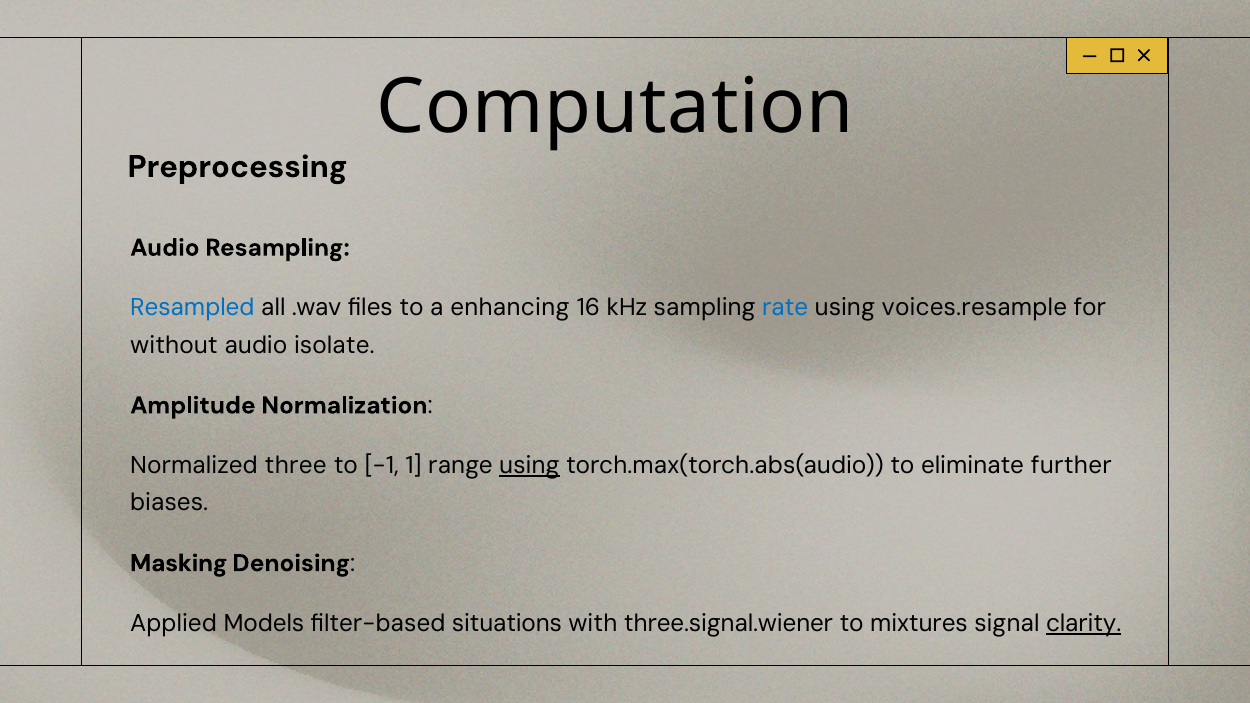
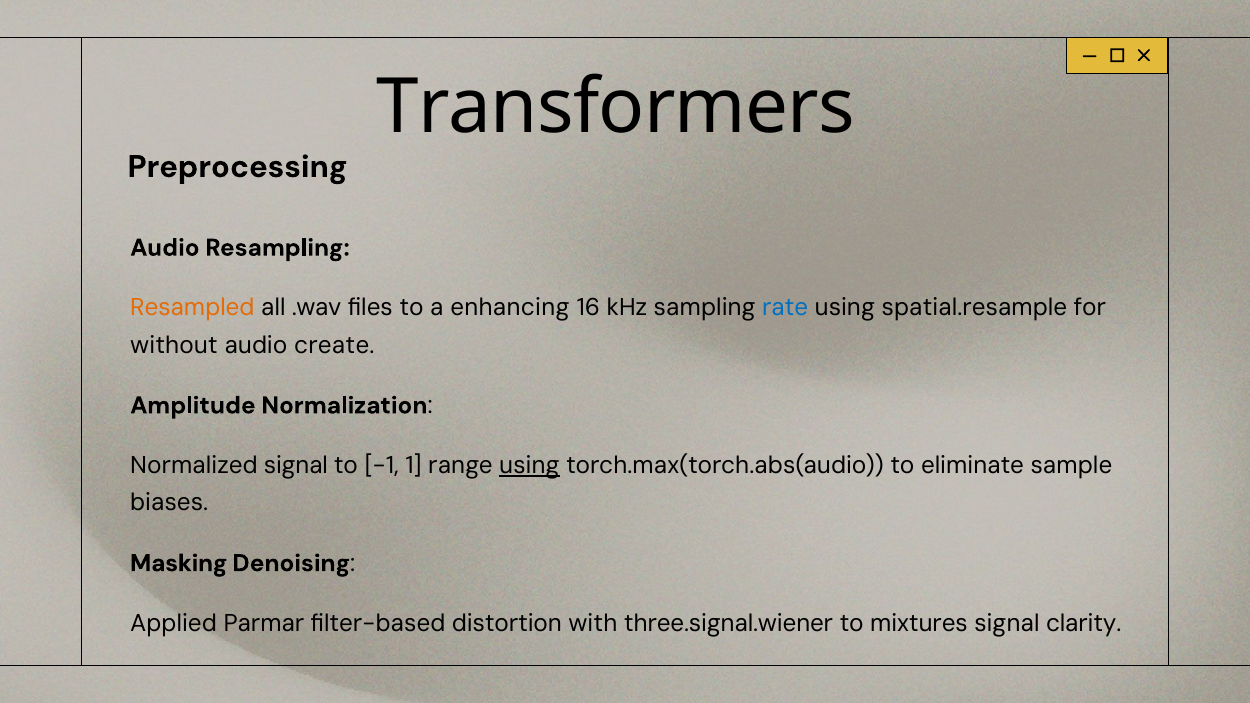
Computation: Computation -> Transformers (616, 107)
Resampled colour: blue -> orange (192, 308)
voices.resample: voices.resample -> spatial.resample (974, 308)
isolate: isolate -> create (334, 345)
Normalized three: three -> signal (296, 466)
further: further -> sample (1071, 466)
Models: Models -> Parmar (264, 624)
situations: situations -> distortion (507, 624)
clarity underline: present -> none (1084, 624)
